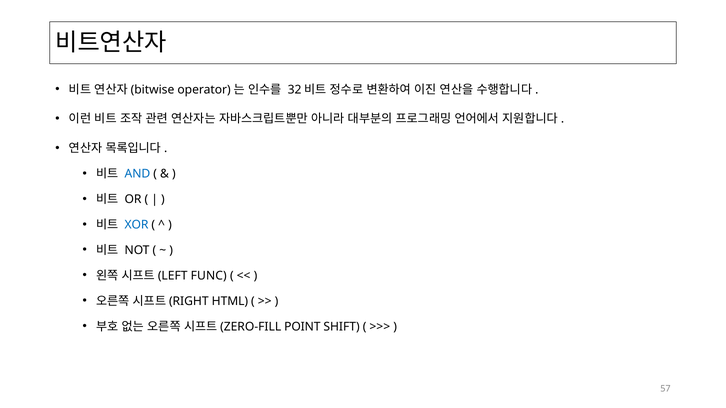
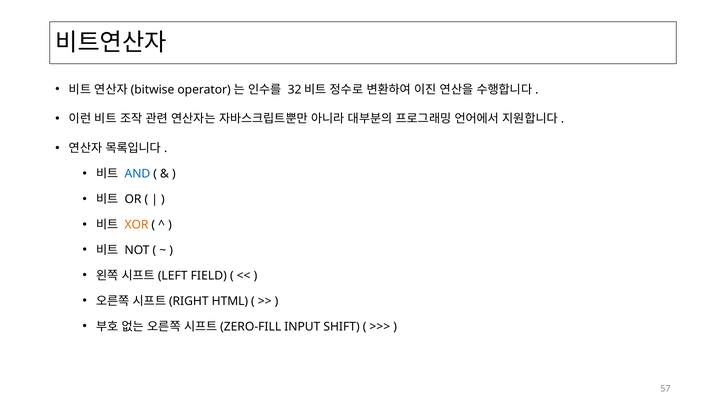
XOR colour: blue -> orange (137, 225)
FUNC: FUNC -> FIELD (209, 276)
POINT: POINT -> INPUT (302, 327)
